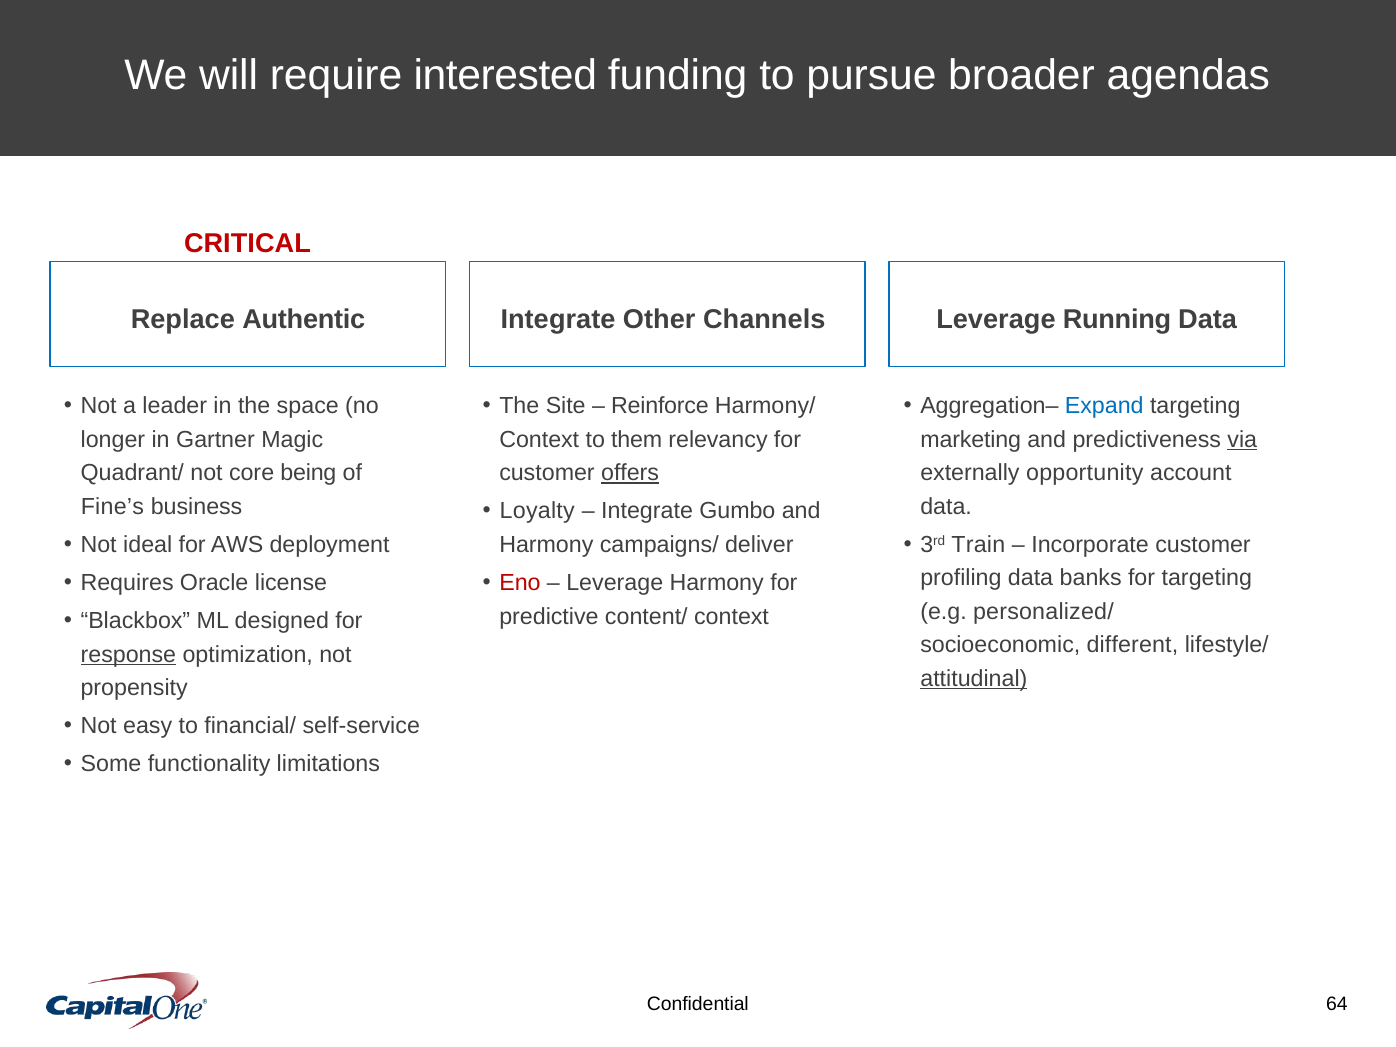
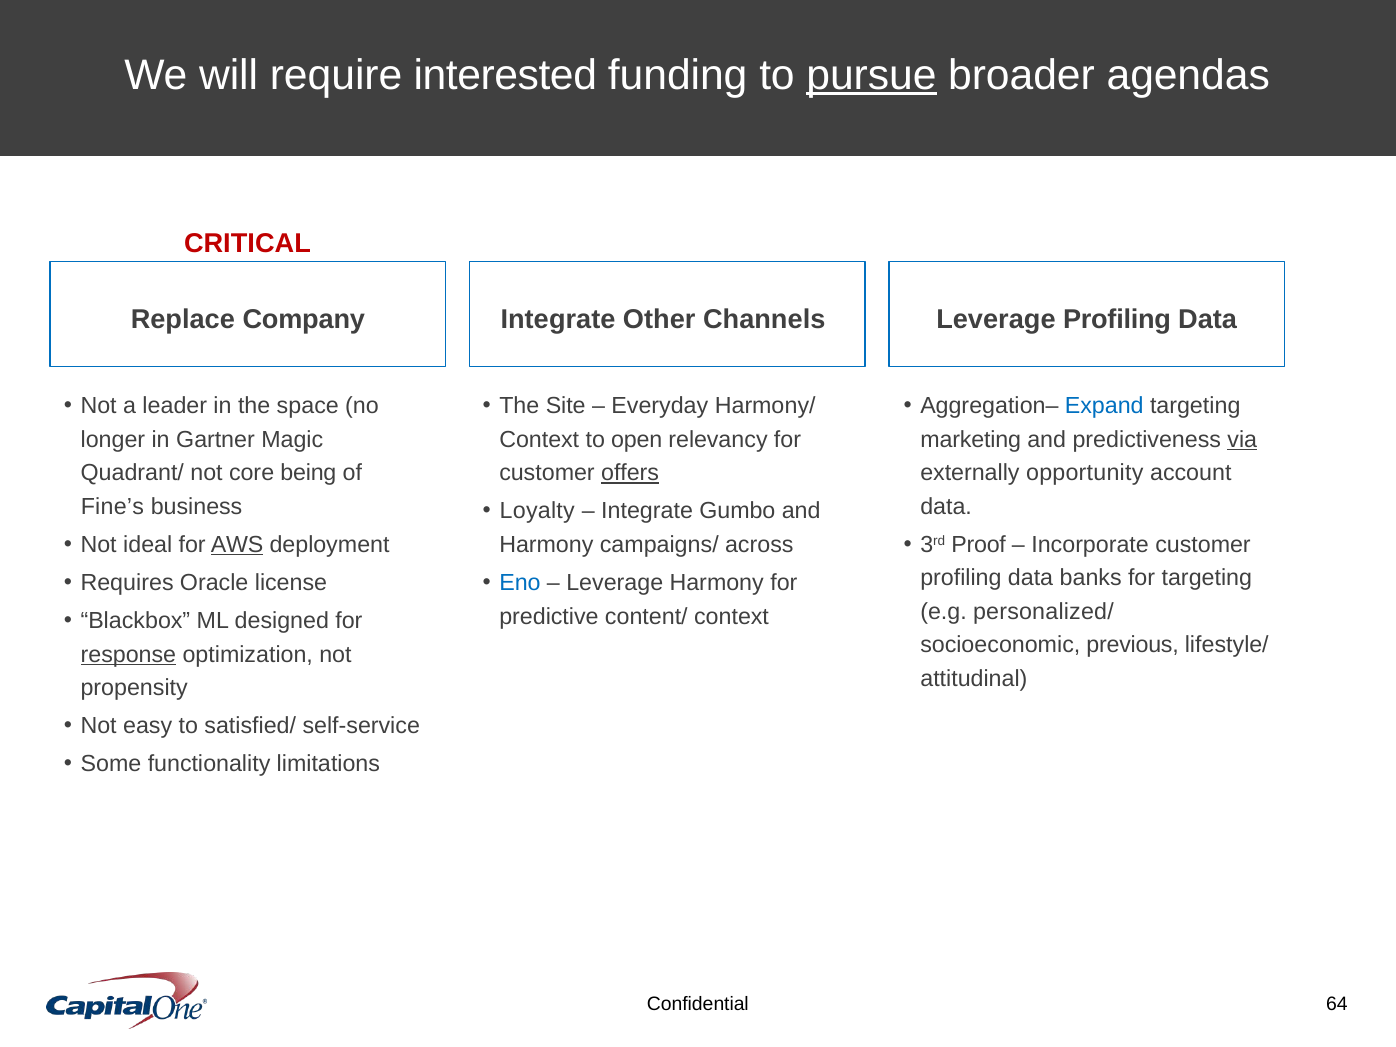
pursue underline: none -> present (871, 75)
Authentic: Authentic -> Company (304, 319)
Leverage Running: Running -> Profiling (1117, 319)
Reinforce: Reinforce -> Everyday (660, 406)
them: them -> open (637, 440)
AWS underline: none -> present (237, 545)
Train: Train -> Proof (979, 545)
deliver: deliver -> across (759, 545)
Eno colour: red -> blue (520, 583)
different: different -> previous (1133, 645)
attitudinal underline: present -> none (974, 679)
financial/: financial/ -> satisfied/ (250, 726)
